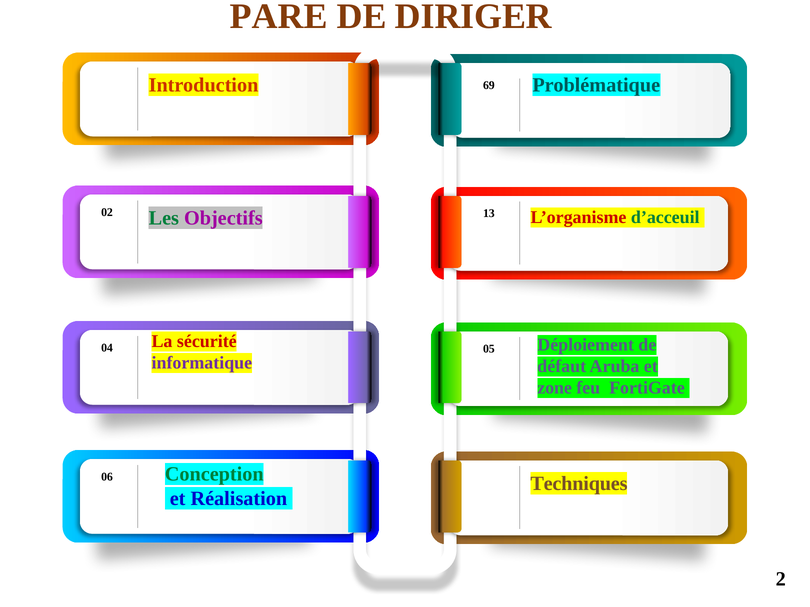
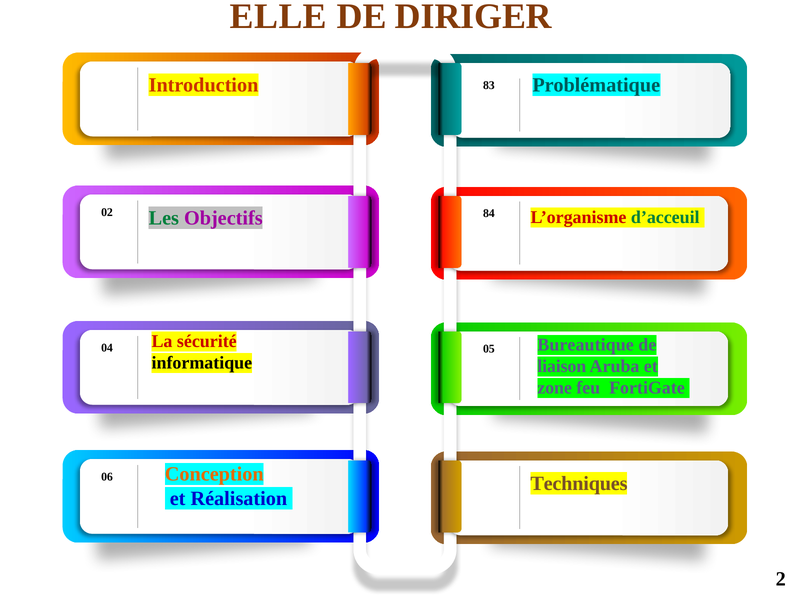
PARE: PARE -> ELLE (278, 17)
69: 69 -> 83 (489, 86)
13: 13 -> 84 (489, 213)
Déploiement: Déploiement -> Bureautique (586, 345)
informatique colour: purple -> black (202, 363)
défaut: défaut -> liaison (562, 367)
Conception colour: green -> orange (214, 474)
